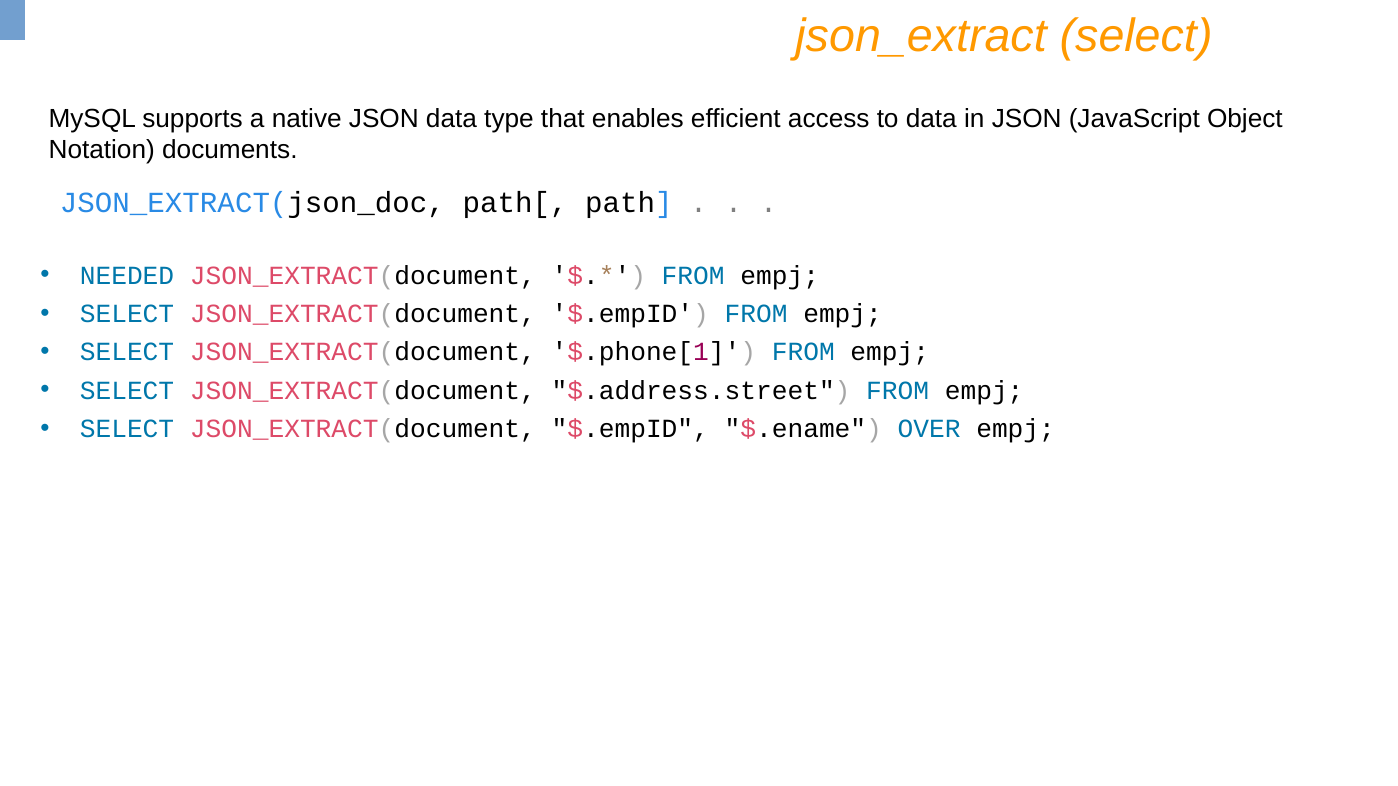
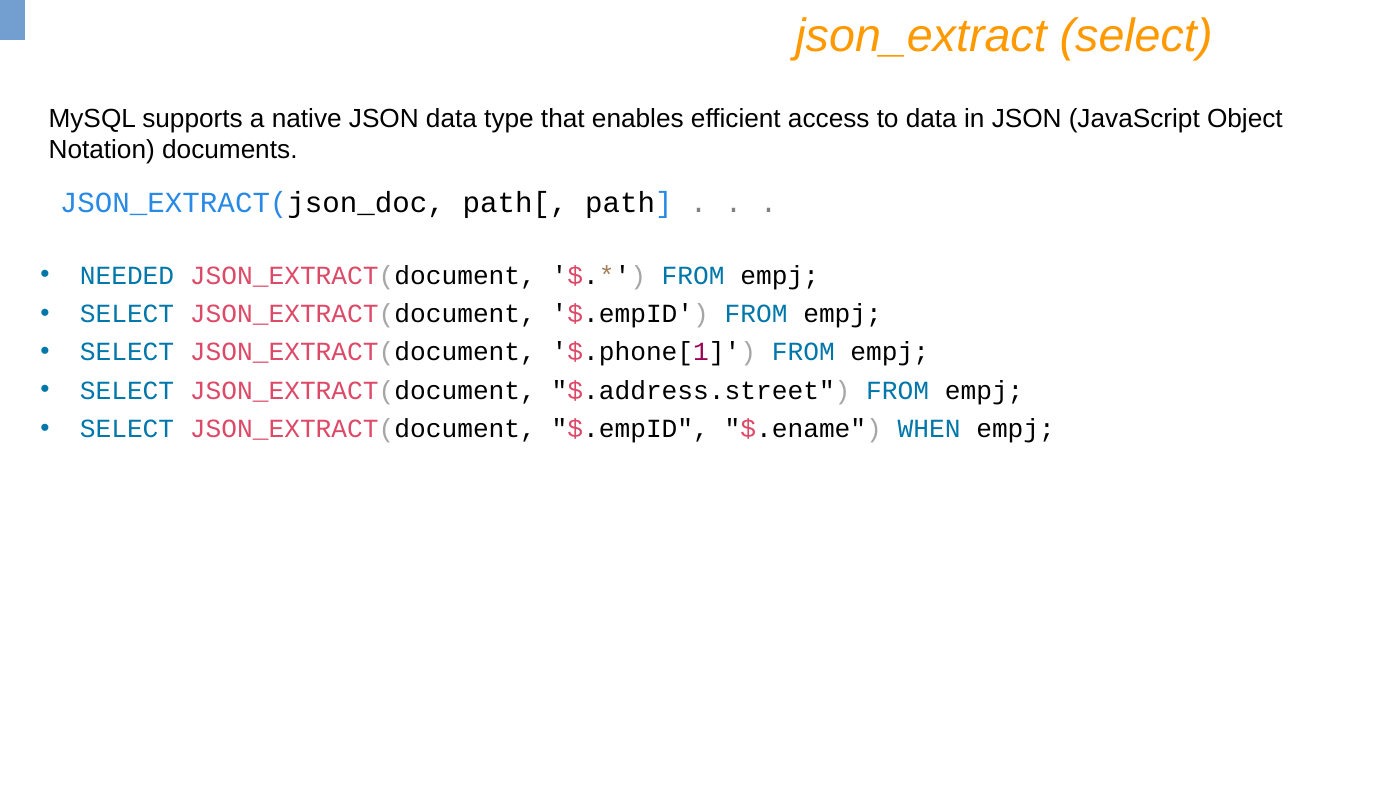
OVER: OVER -> WHEN (929, 429)
